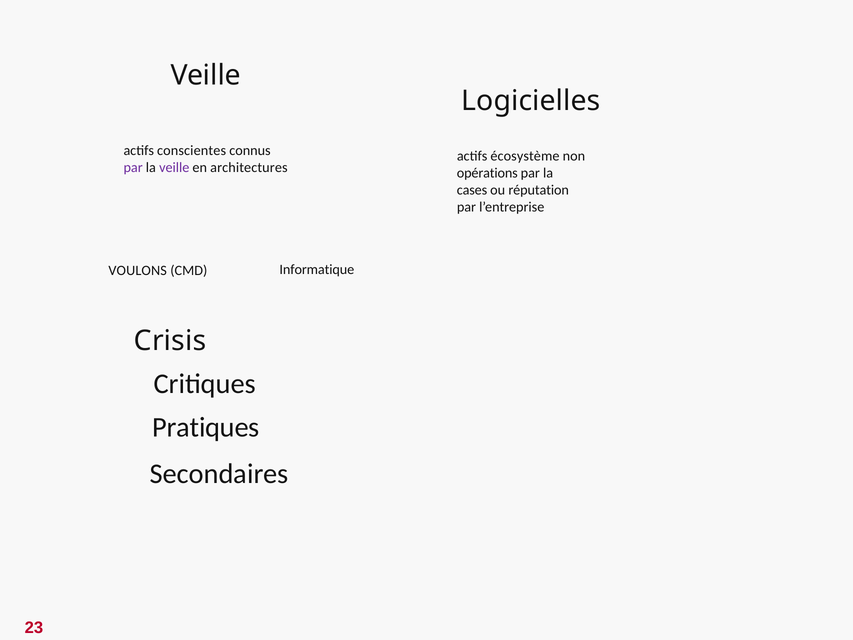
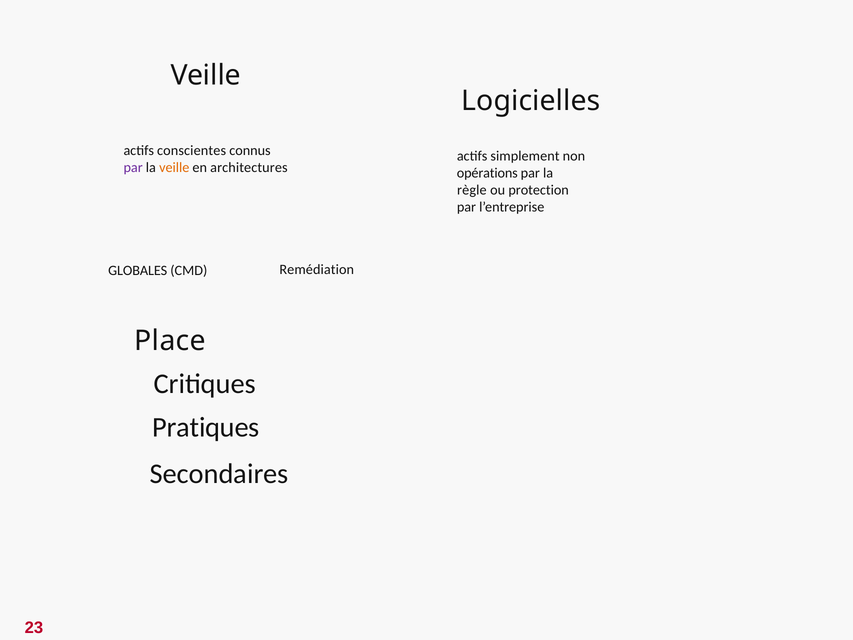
écosystème: écosystème -> simplement (525, 156)
veille colour: purple -> orange (174, 168)
cases: cases -> règle (472, 190)
réputation: réputation -> protection (539, 190)
VOULONS: VOULONS -> GLOBALES (138, 270)
Informatique: Informatique -> Remédiation (317, 269)
Crisis: Crisis -> Place (170, 341)
